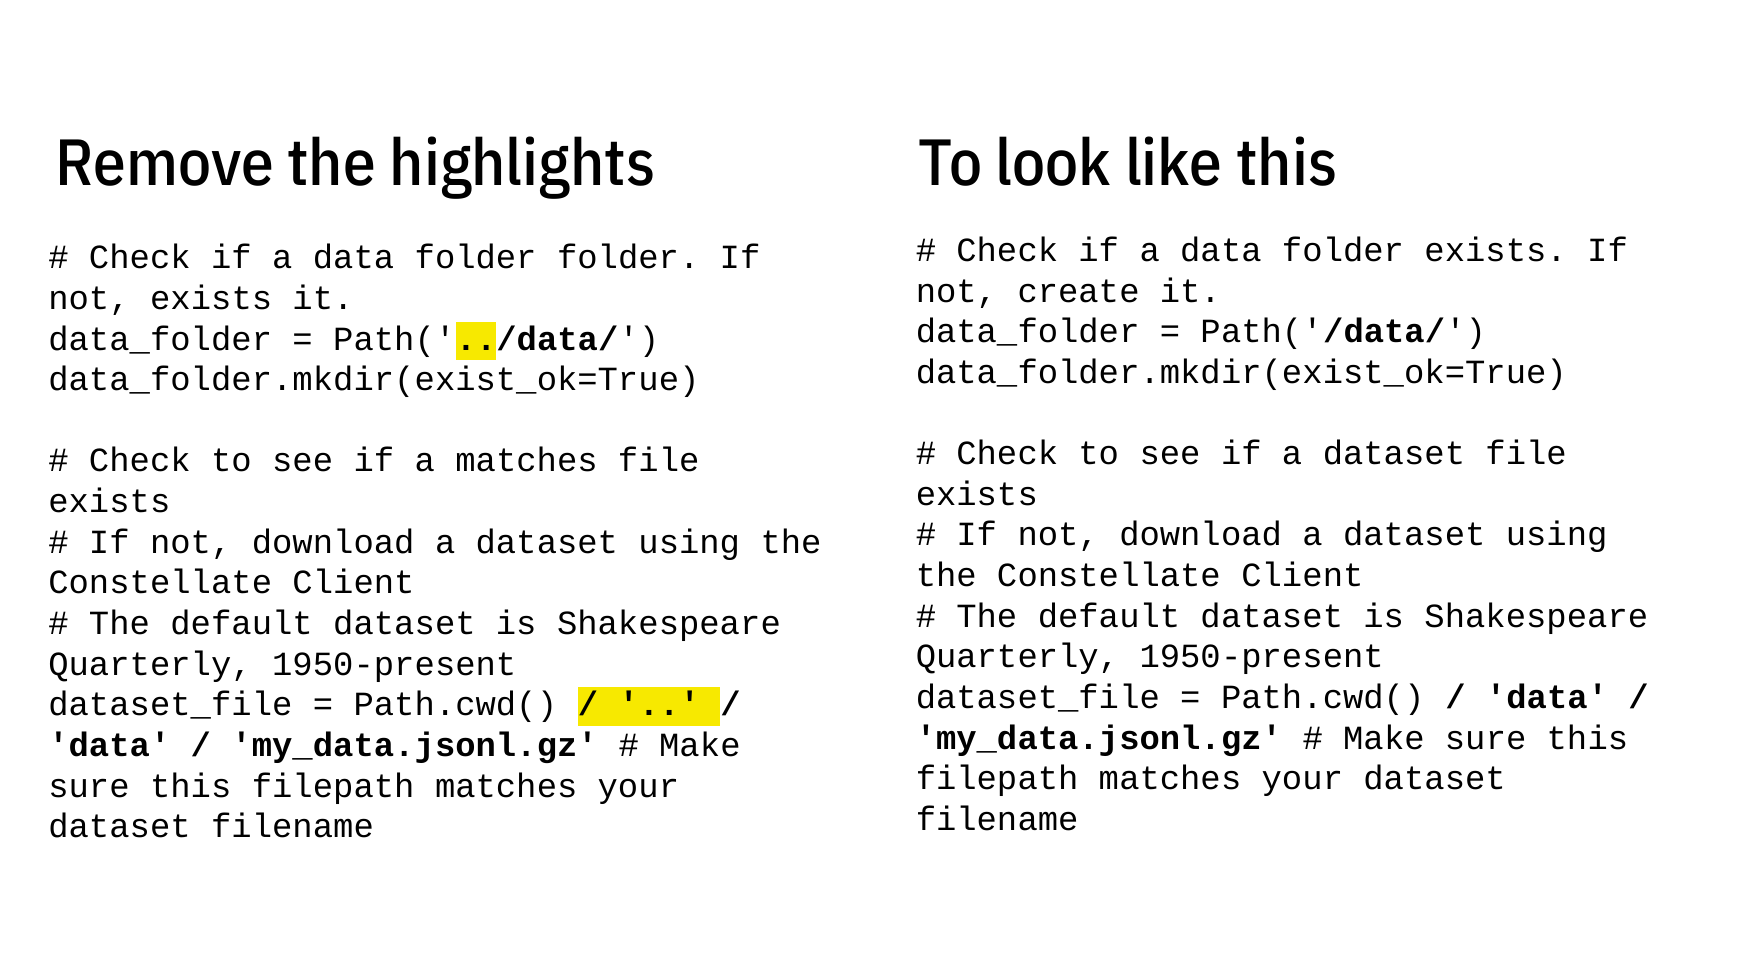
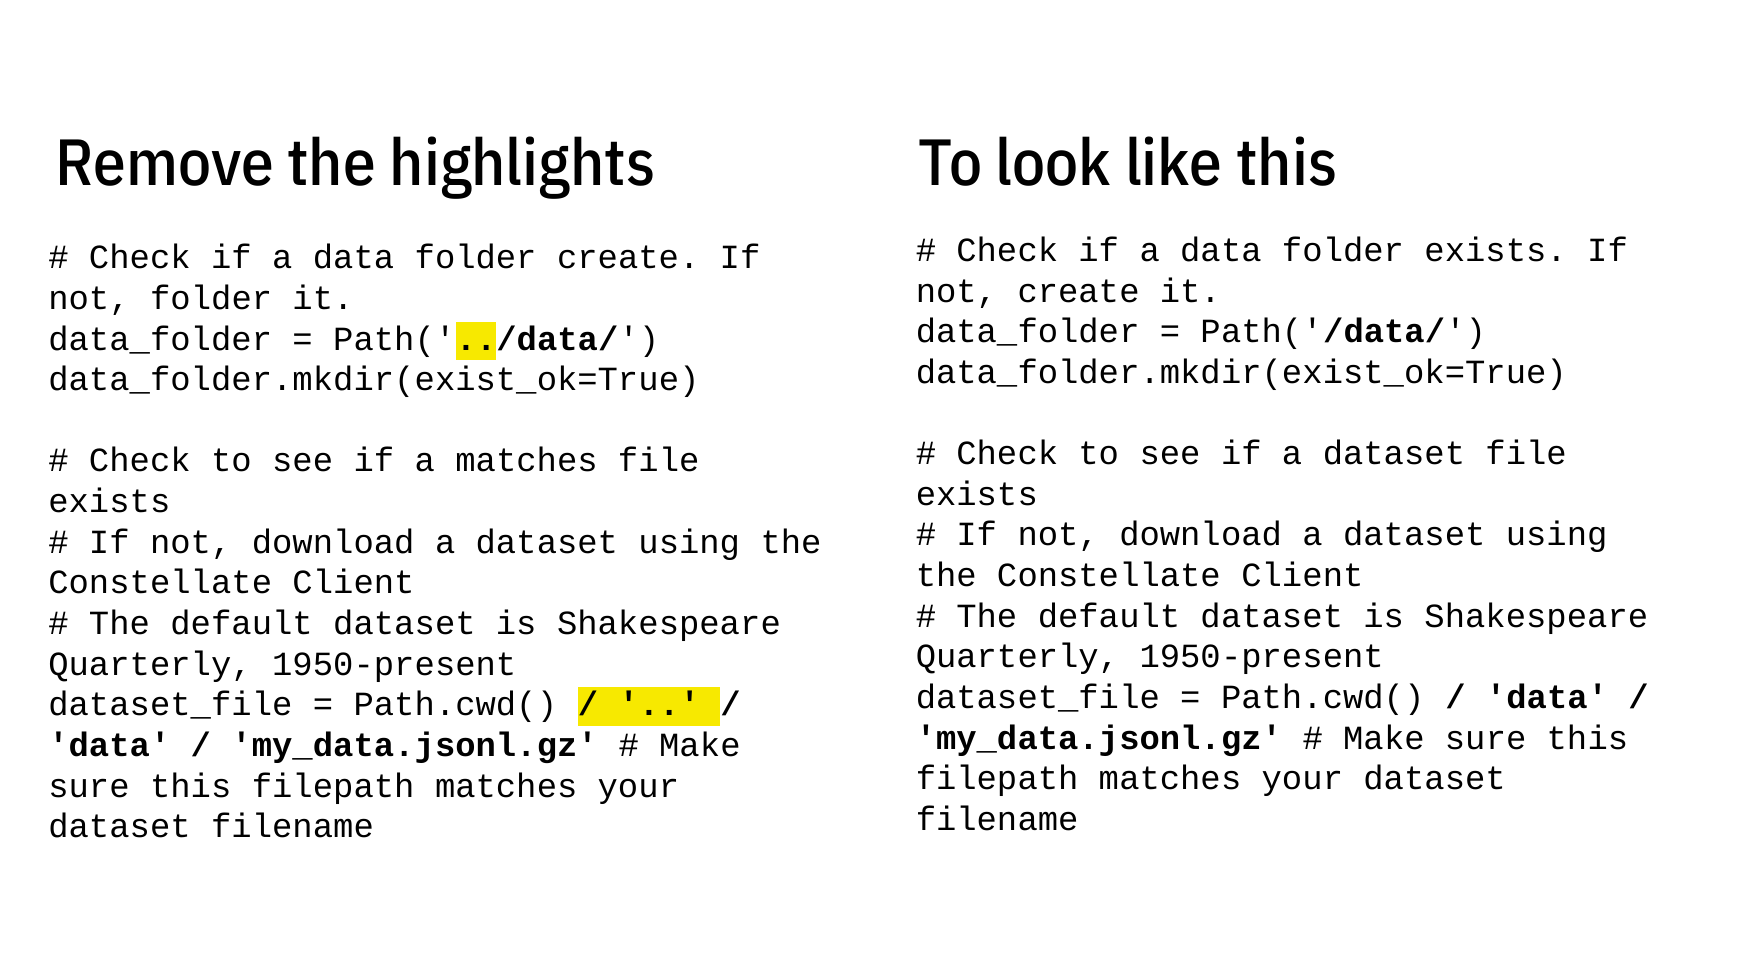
folder folder: folder -> create (628, 258)
not exists: exists -> folder (211, 298)
